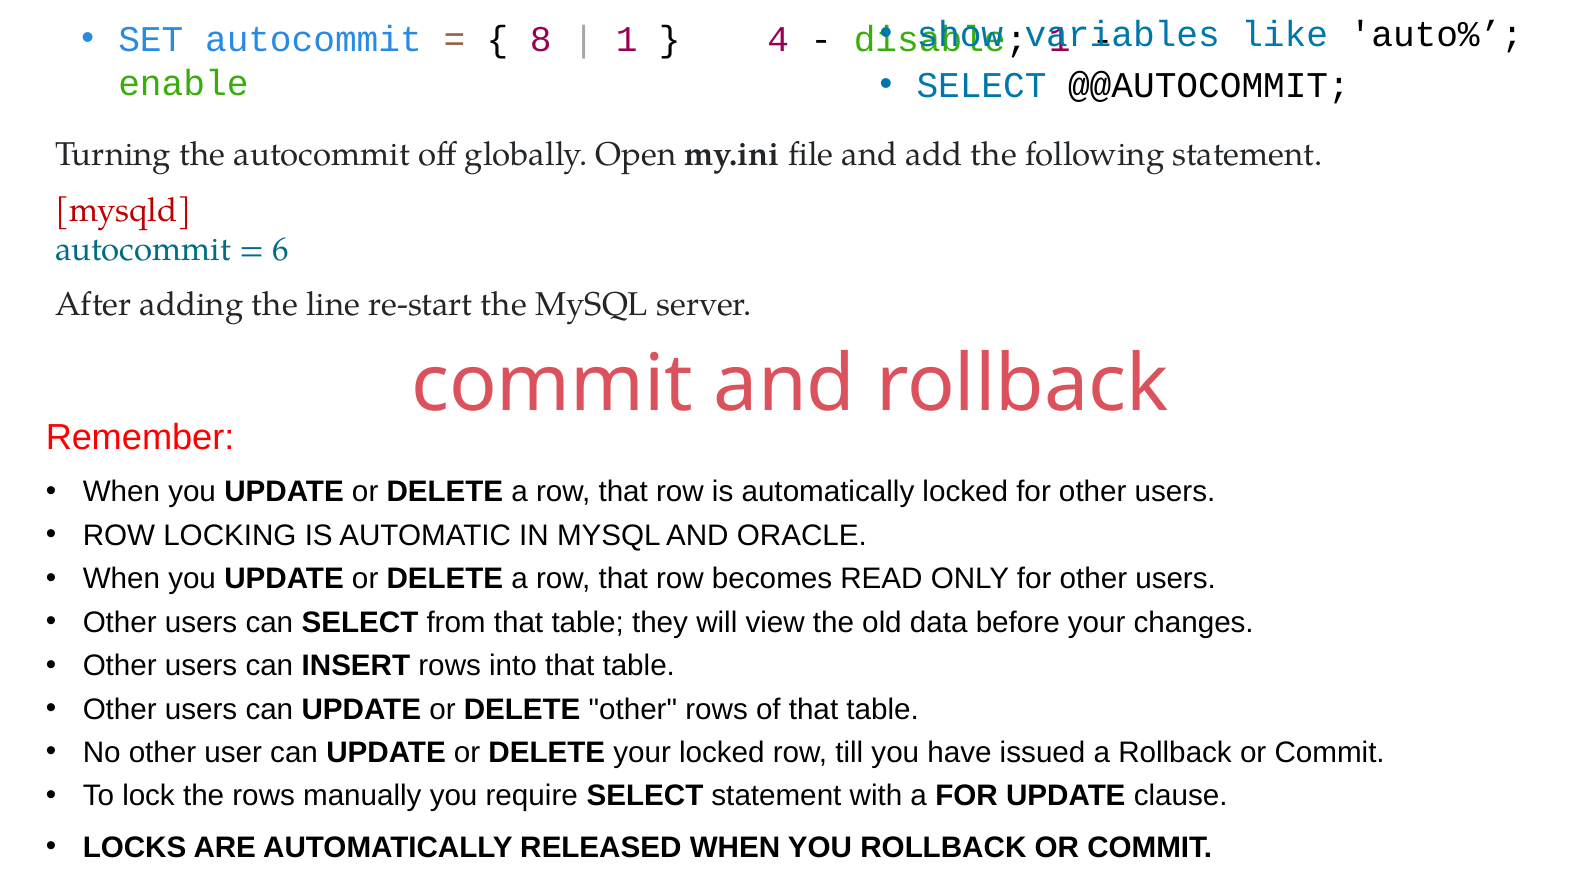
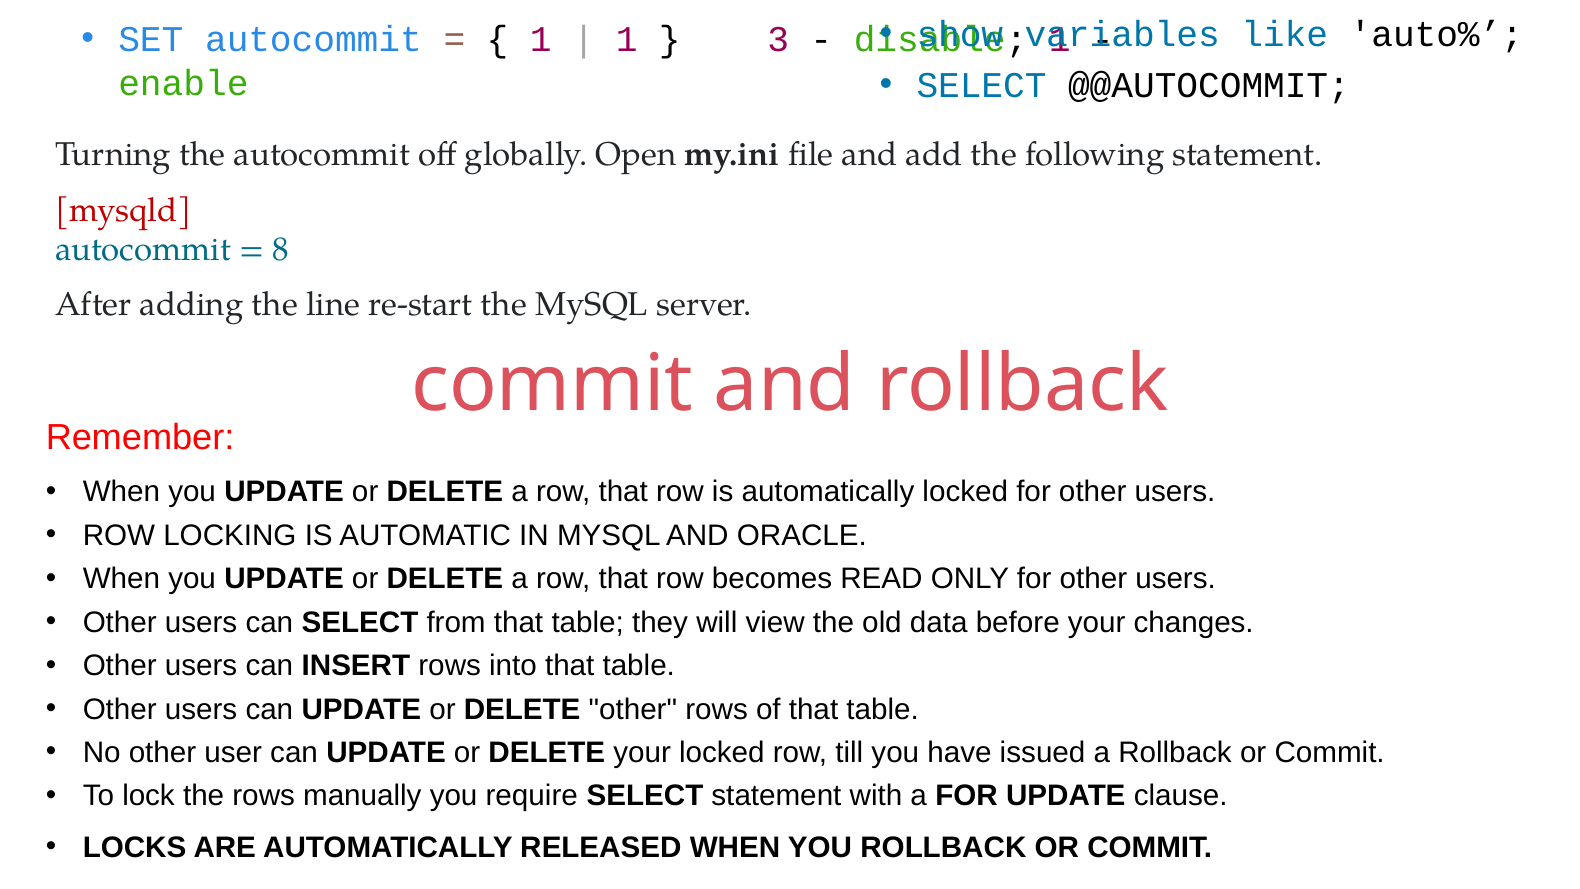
8: 8 -> 1 (541, 40)
4: 4 -> 3 (778, 40)
6: 6 -> 8 (281, 250)
